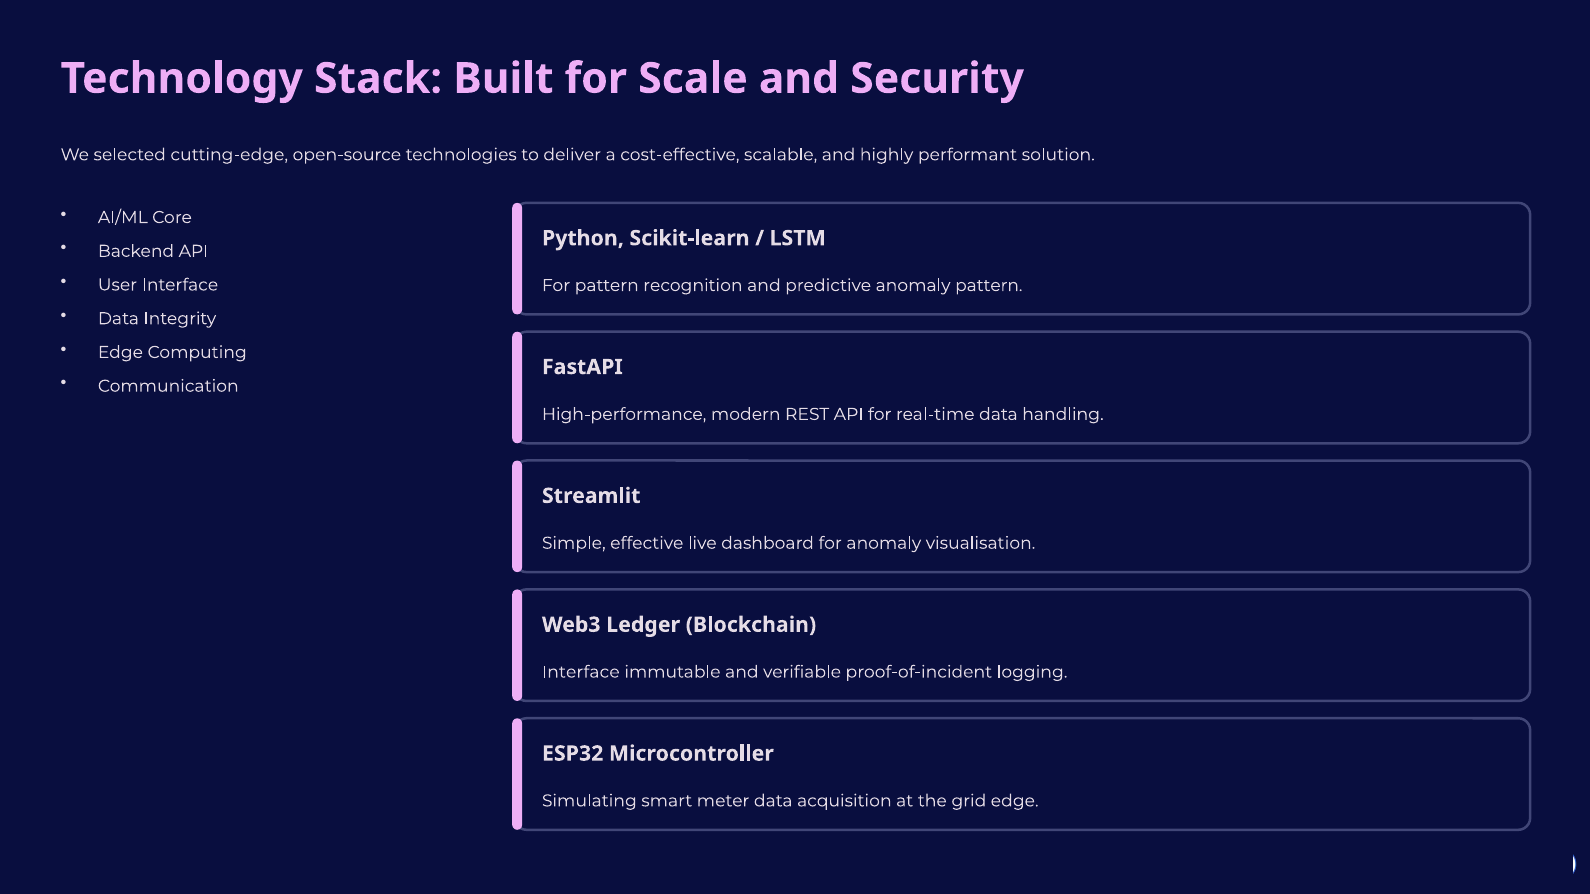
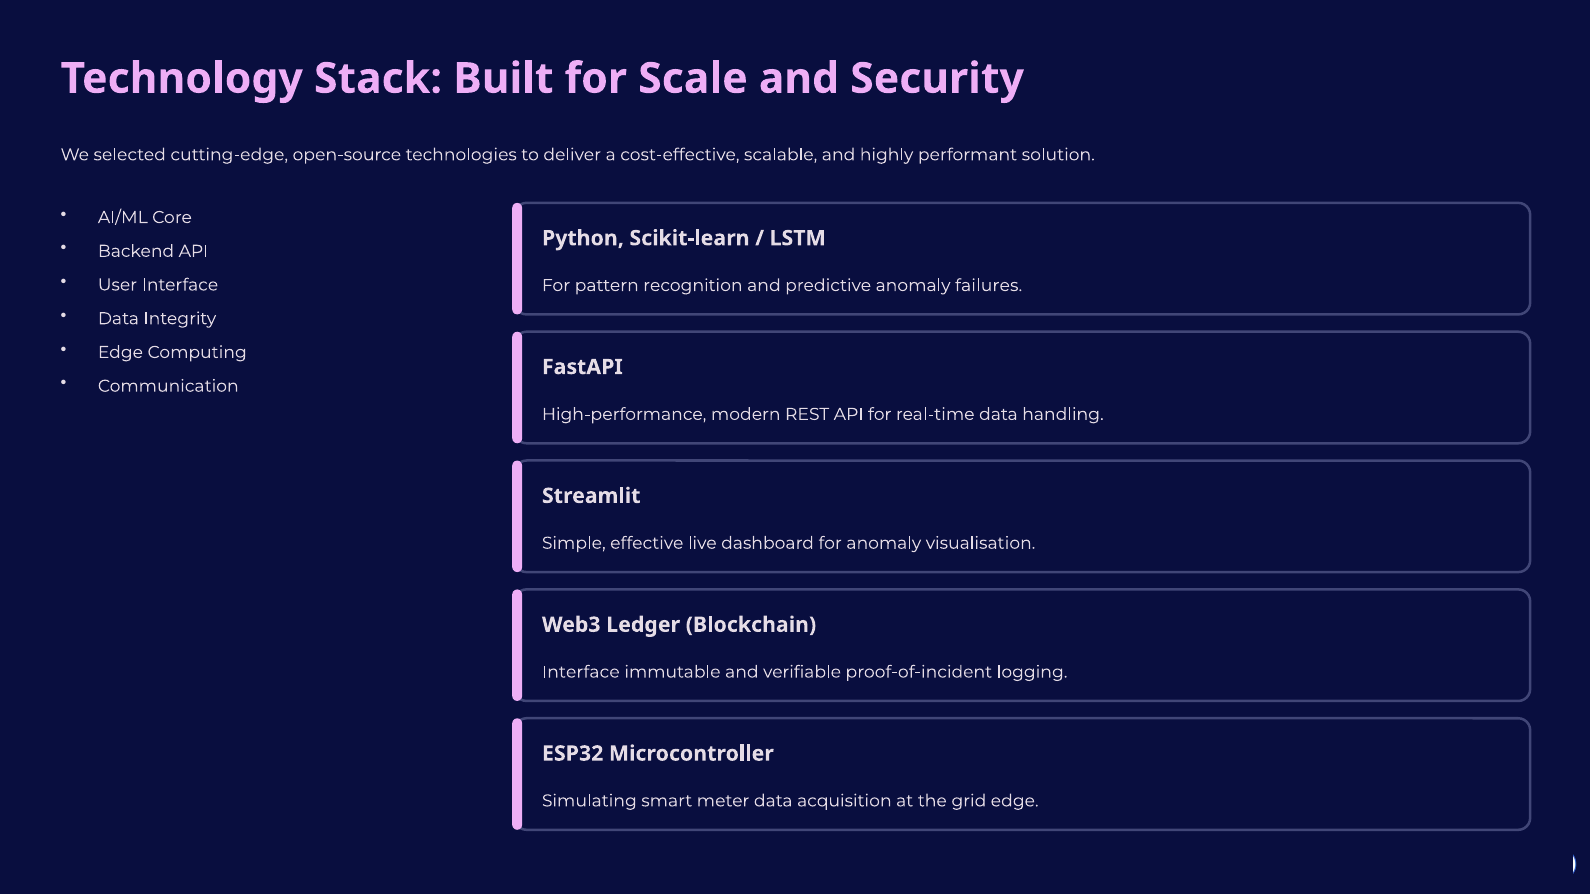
anomaly pattern: pattern -> failures (989, 286)
